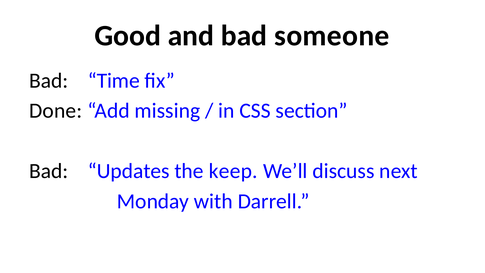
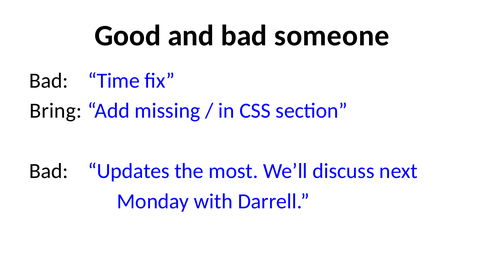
Done: Done -> Bring (56, 111)
keep: keep -> most (233, 171)
